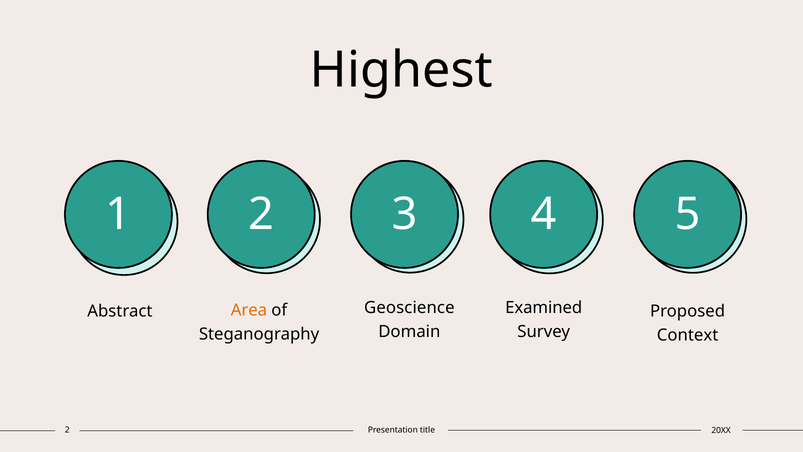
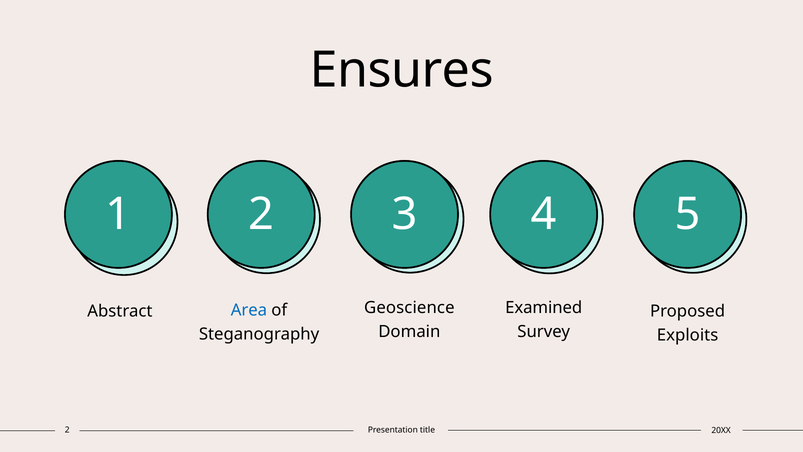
Highest: Highest -> Ensures (402, 70)
Area colour: orange -> blue (249, 310)
Context: Context -> Exploits (688, 335)
